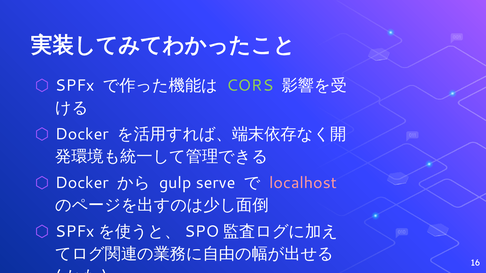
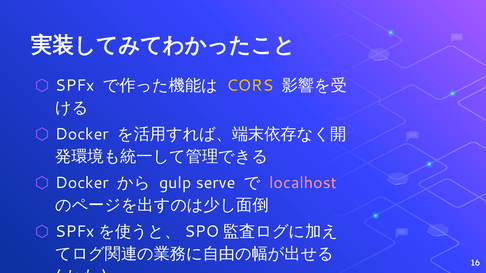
CORS colour: light green -> yellow (250, 86)
